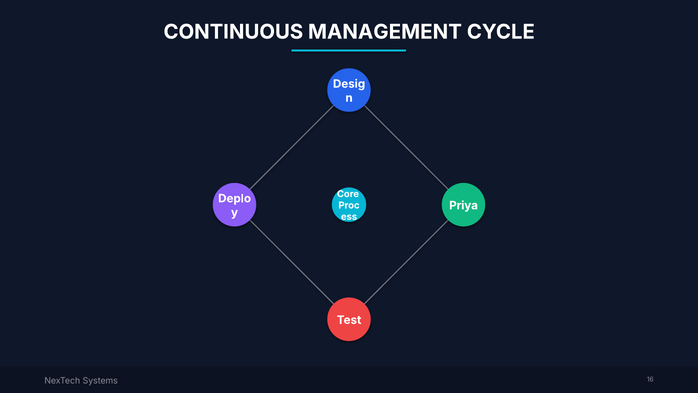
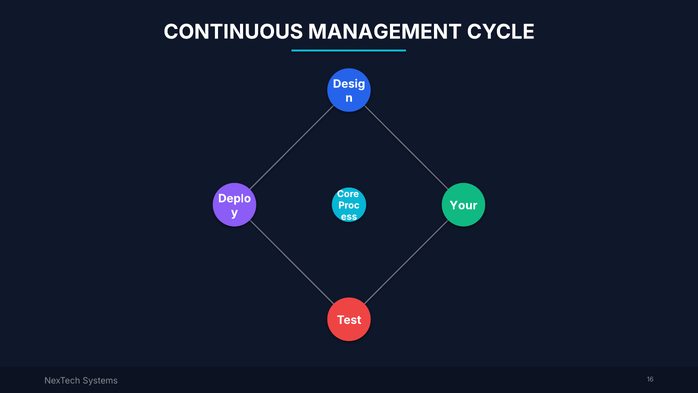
Priya: Priya -> Your (463, 205)
